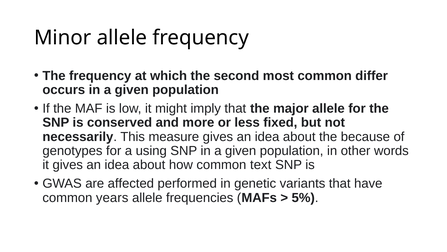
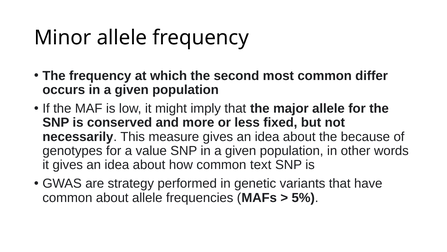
using: using -> value (151, 150)
affected: affected -> strategy (131, 183)
common years: years -> about (112, 197)
